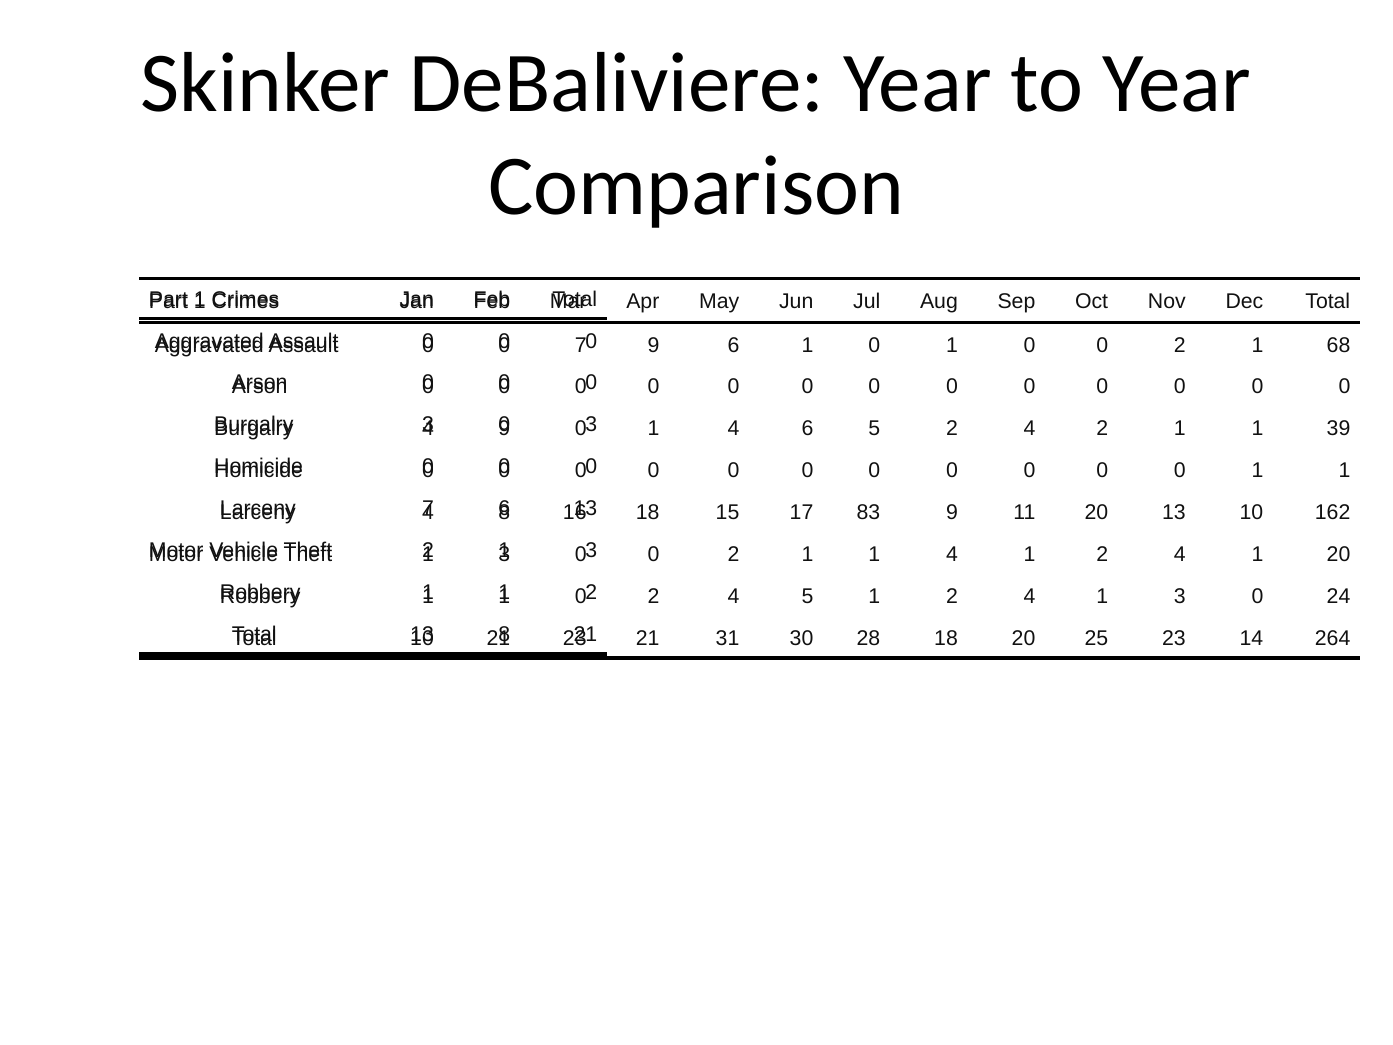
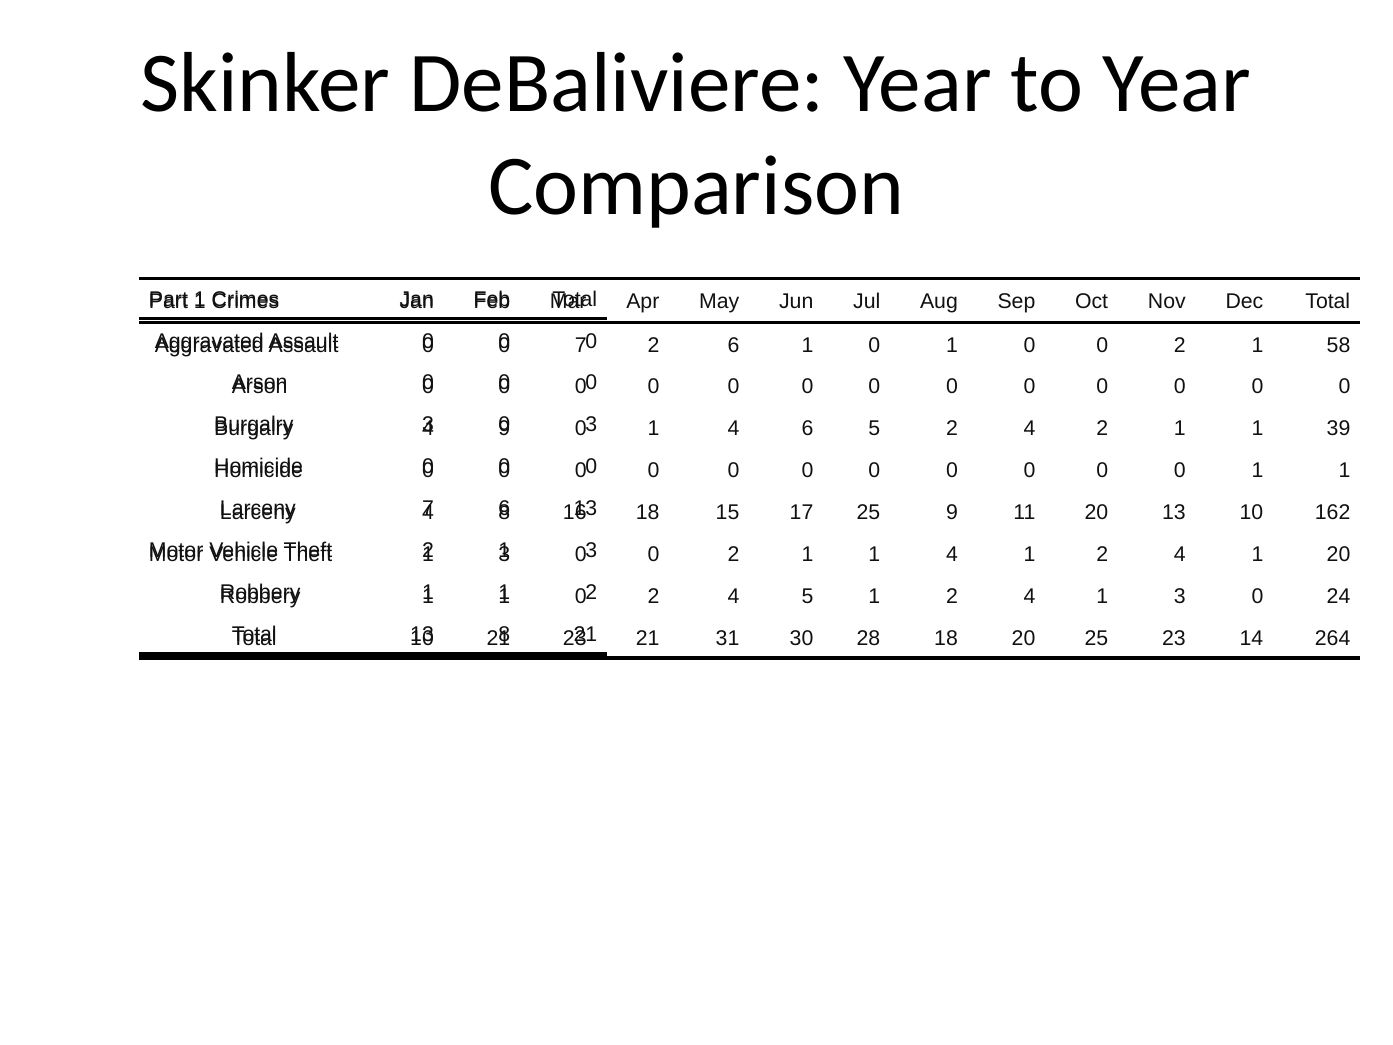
7 9: 9 -> 2 (654, 345)
68: 68 -> 58 (1339, 345)
17 83: 83 -> 25 (868, 512)
